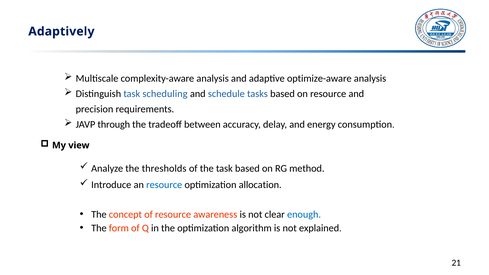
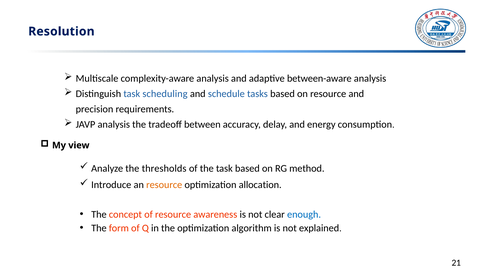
Adaptively: Adaptively -> Resolution (61, 31)
optimize-aware: optimize-aware -> between-aware (319, 79)
JAVP through: through -> analysis (114, 124)
resource colour: blue -> orange (164, 185)
